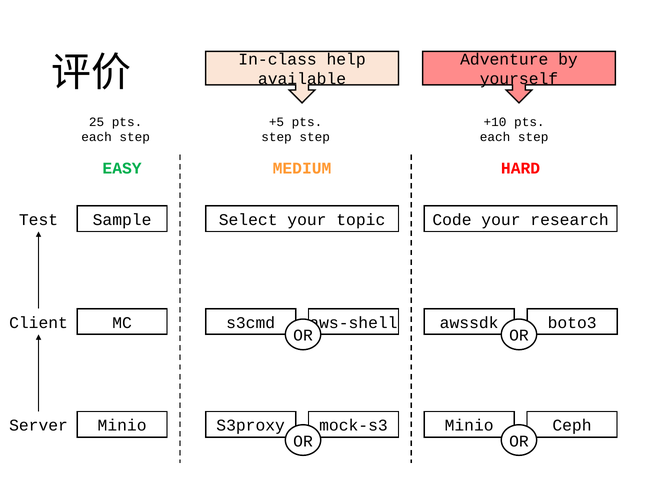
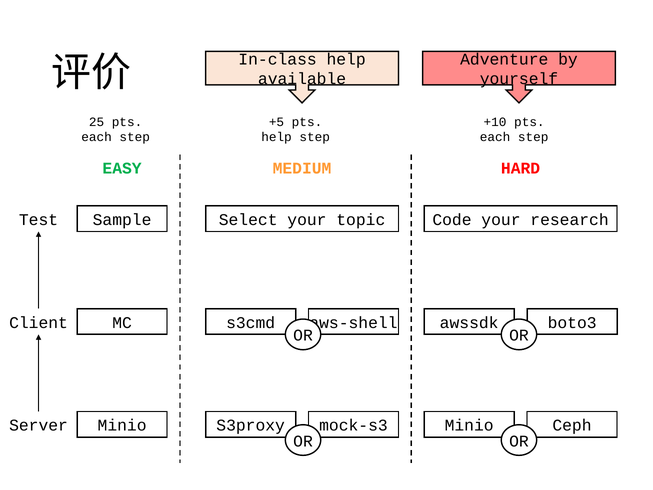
step: step -> help (277, 137)
